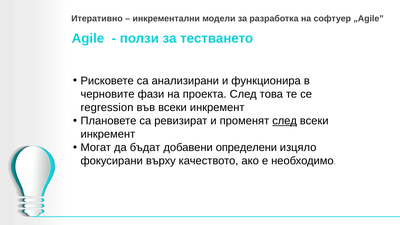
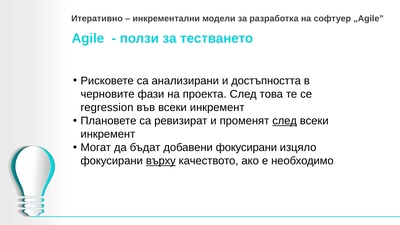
функционира: функционира -> достъпността (266, 81)
добавени определени: определени -> фокусирани (246, 148)
върху underline: none -> present (161, 161)
